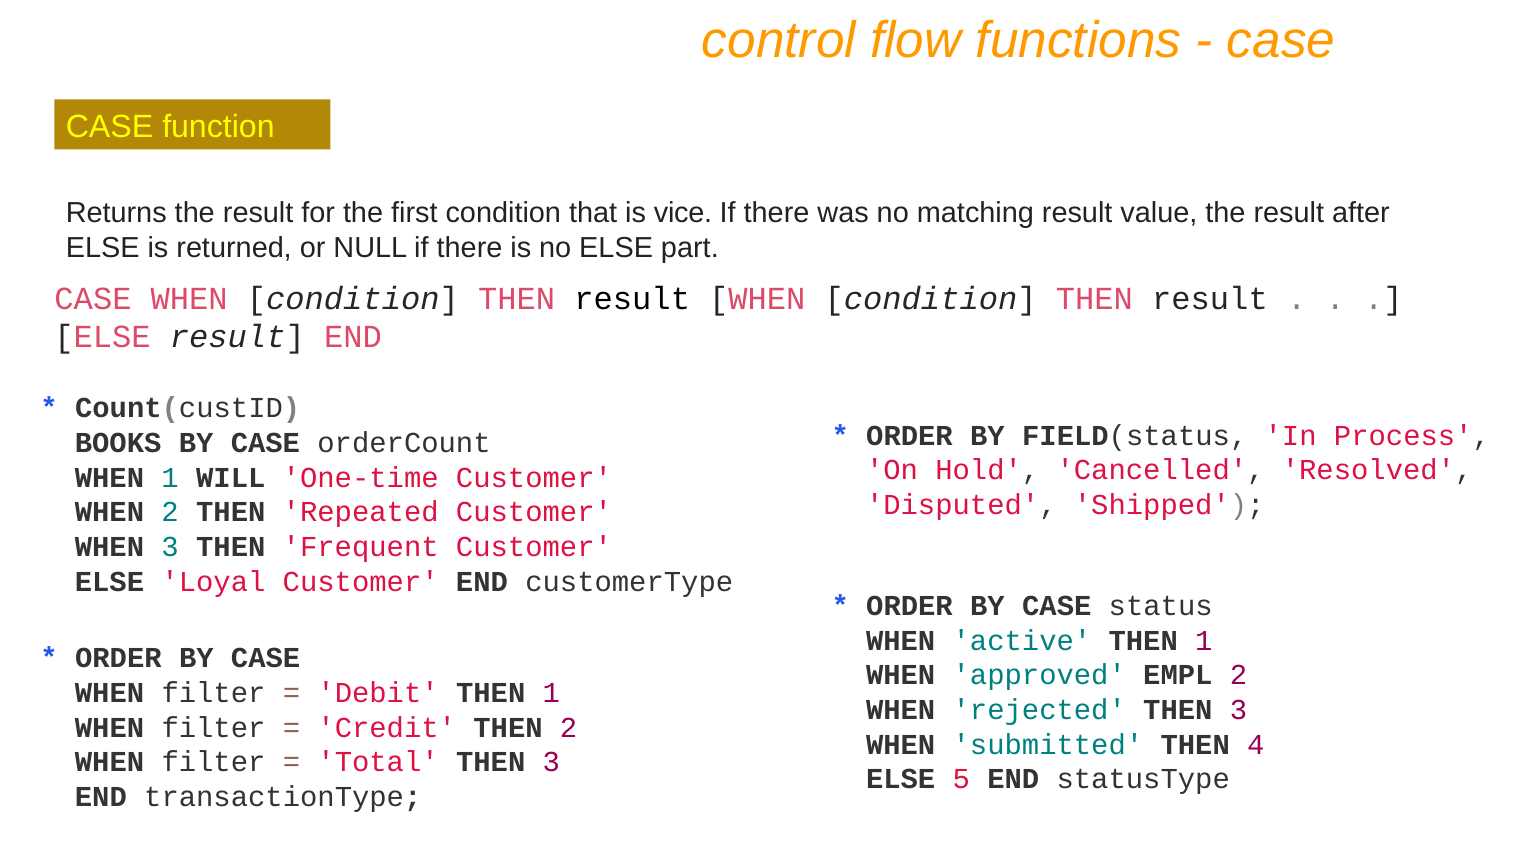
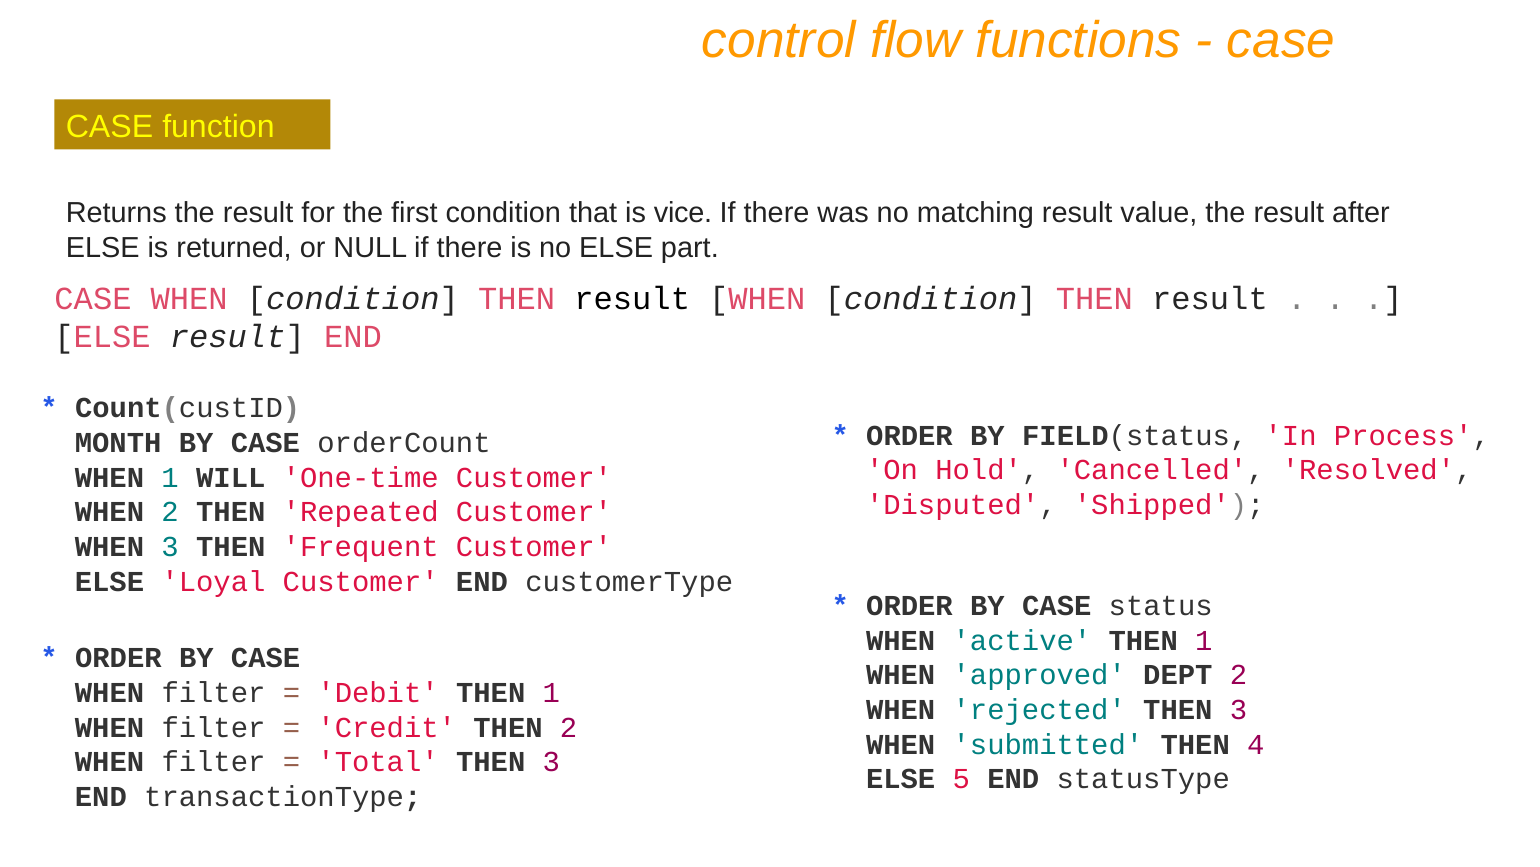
BOOKS: BOOKS -> MONTH (118, 443)
EMPL: EMPL -> DEPT (1178, 675)
